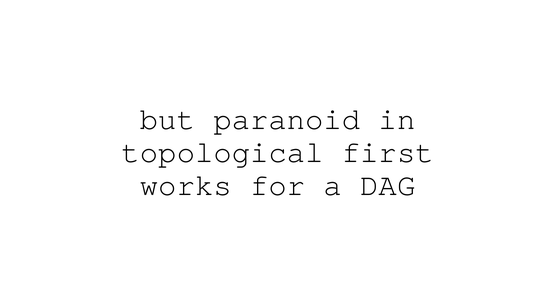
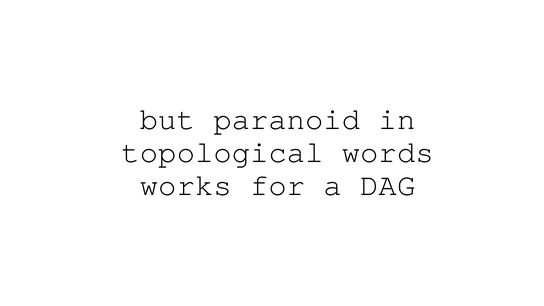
first: first -> words (388, 152)
